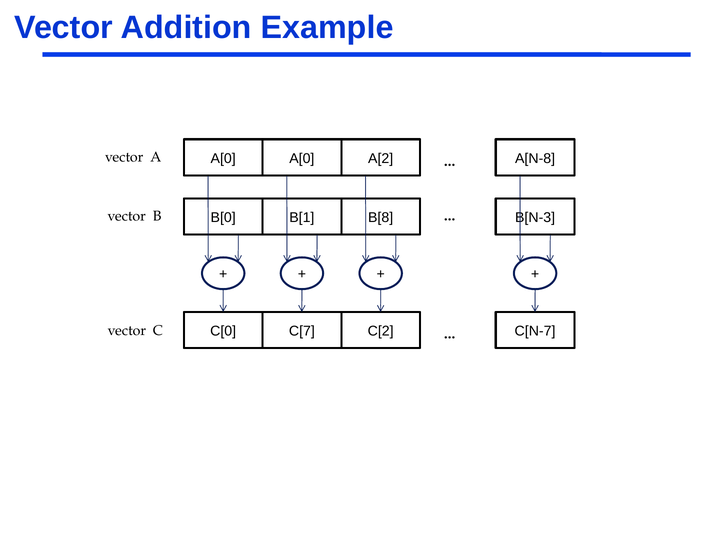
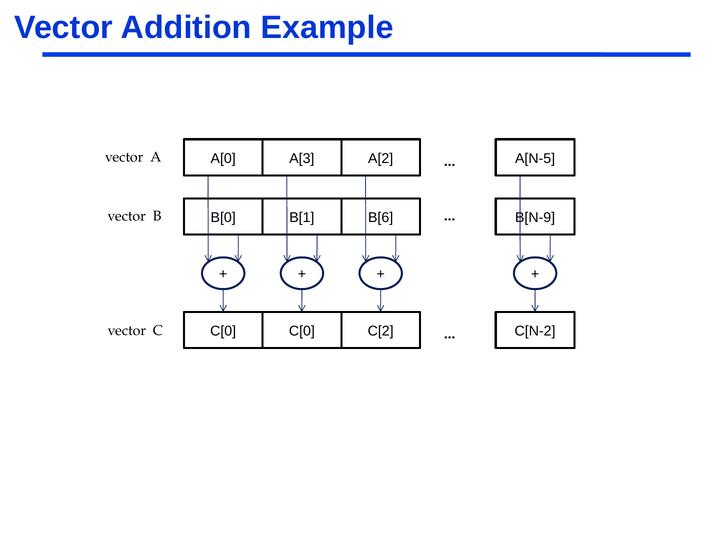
A[0: A[0 -> A[3 (302, 158)
A[N-8: A[N-8 -> A[N-5 (535, 158)
B[8: B[8 -> B[6 (381, 218)
B[N-3: B[N-3 -> B[N-9 (535, 218)
C[0 C[7: C[7 -> C[0 (302, 331)
C[N-7: C[N-7 -> C[N-2 (535, 331)
